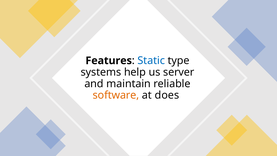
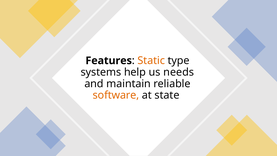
Static colour: blue -> orange (151, 61)
server: server -> needs (179, 72)
does: does -> state (167, 95)
